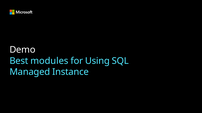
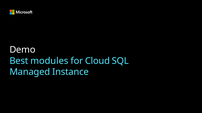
Using: Using -> Cloud (97, 61)
